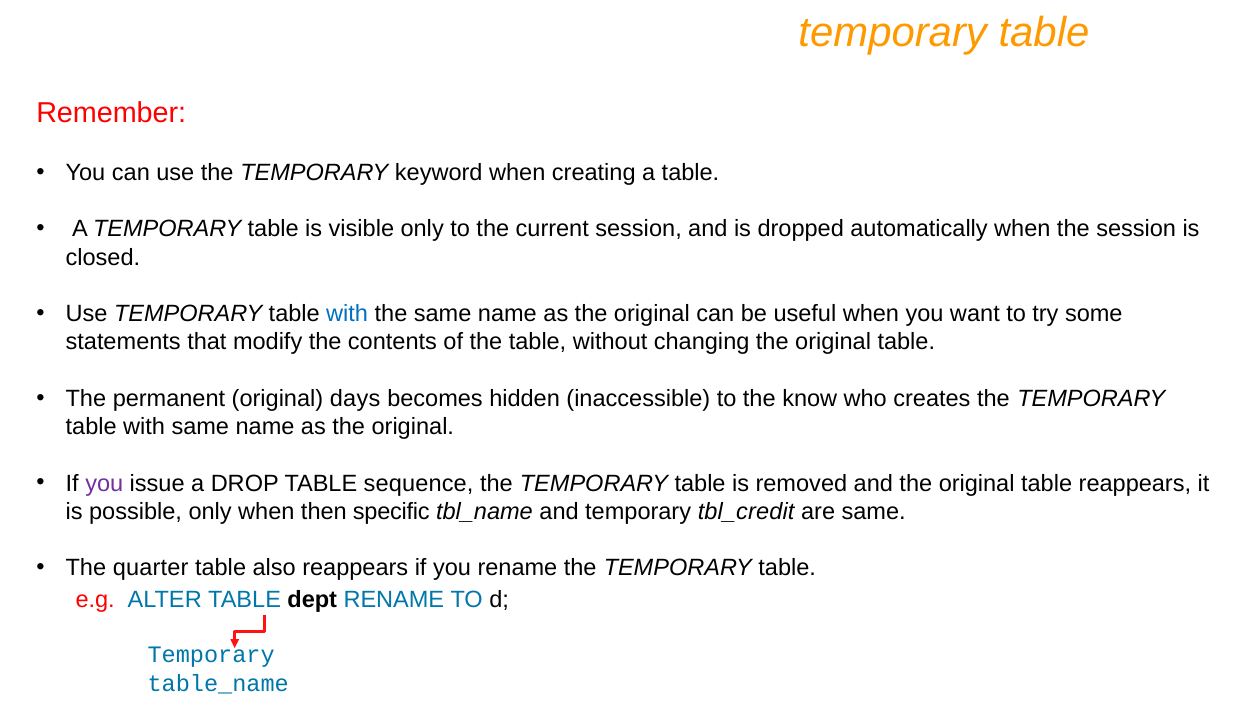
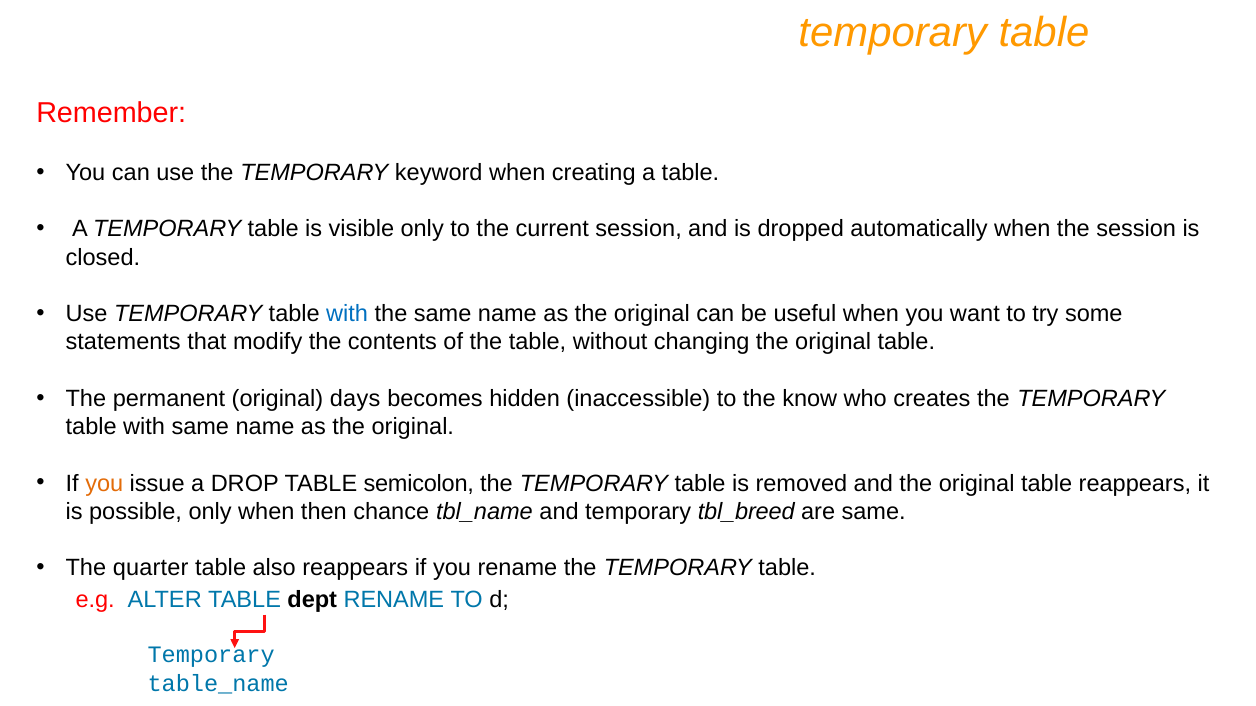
you colour: purple -> orange (104, 484)
sequence: sequence -> semicolon (419, 484)
specific: specific -> chance (391, 512)
tbl_credit: tbl_credit -> tbl_breed (746, 512)
